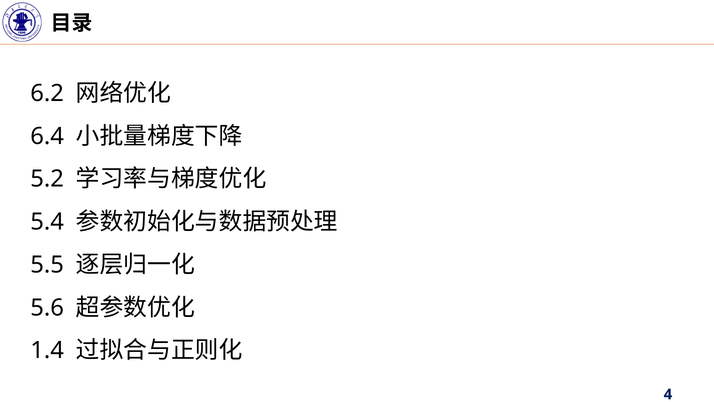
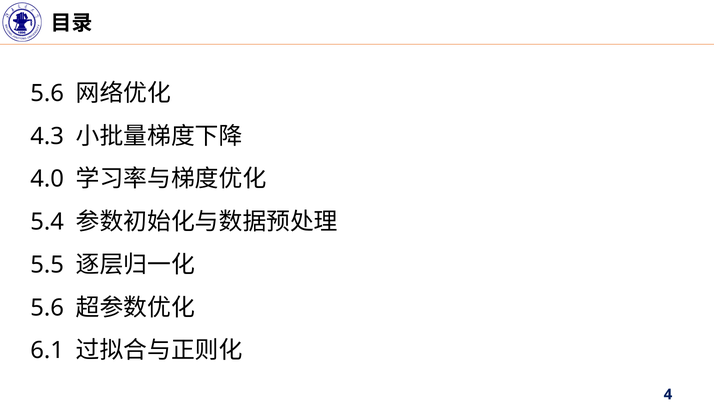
6.2: 6.2 -> 5.6 (47, 93)
6.4: 6.4 -> 4.3 (47, 136)
5.2: 5.2 -> 4.0 (47, 179)
1.4: 1.4 -> 6.1 (47, 350)
